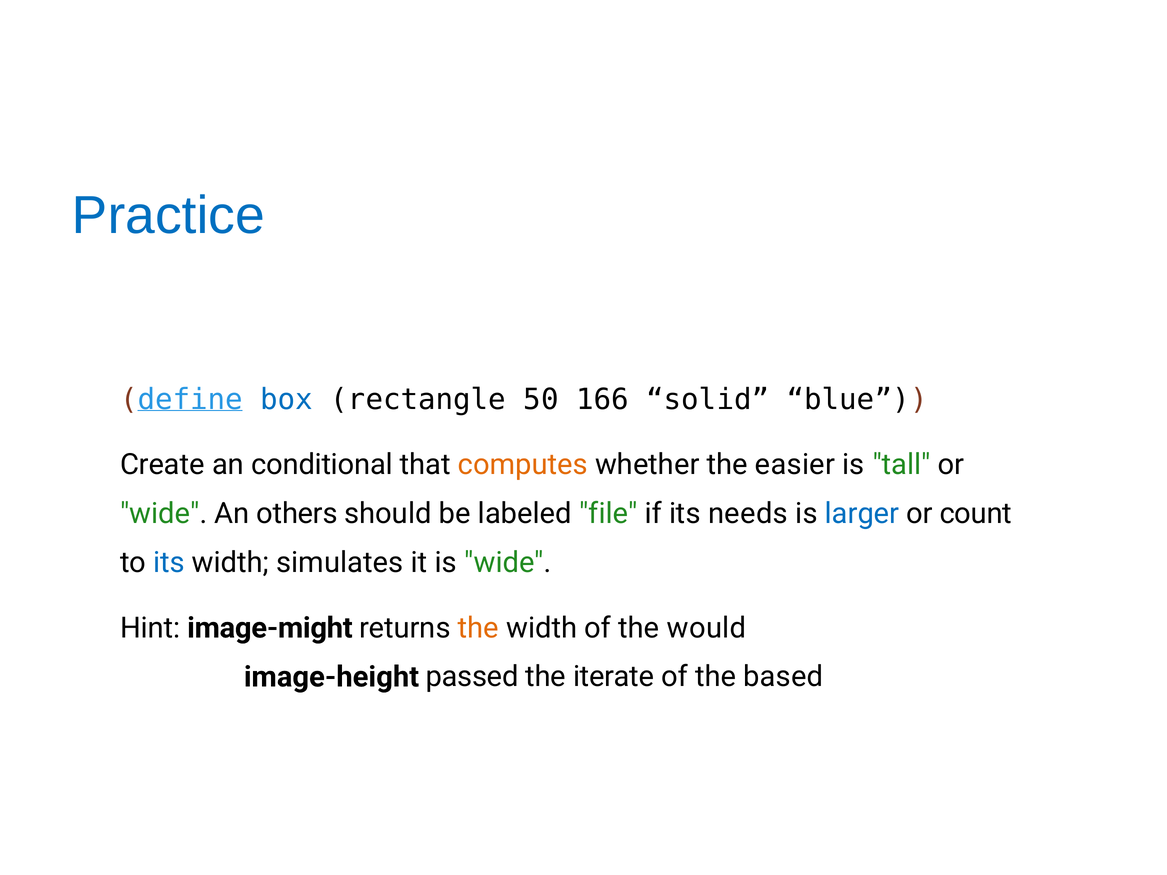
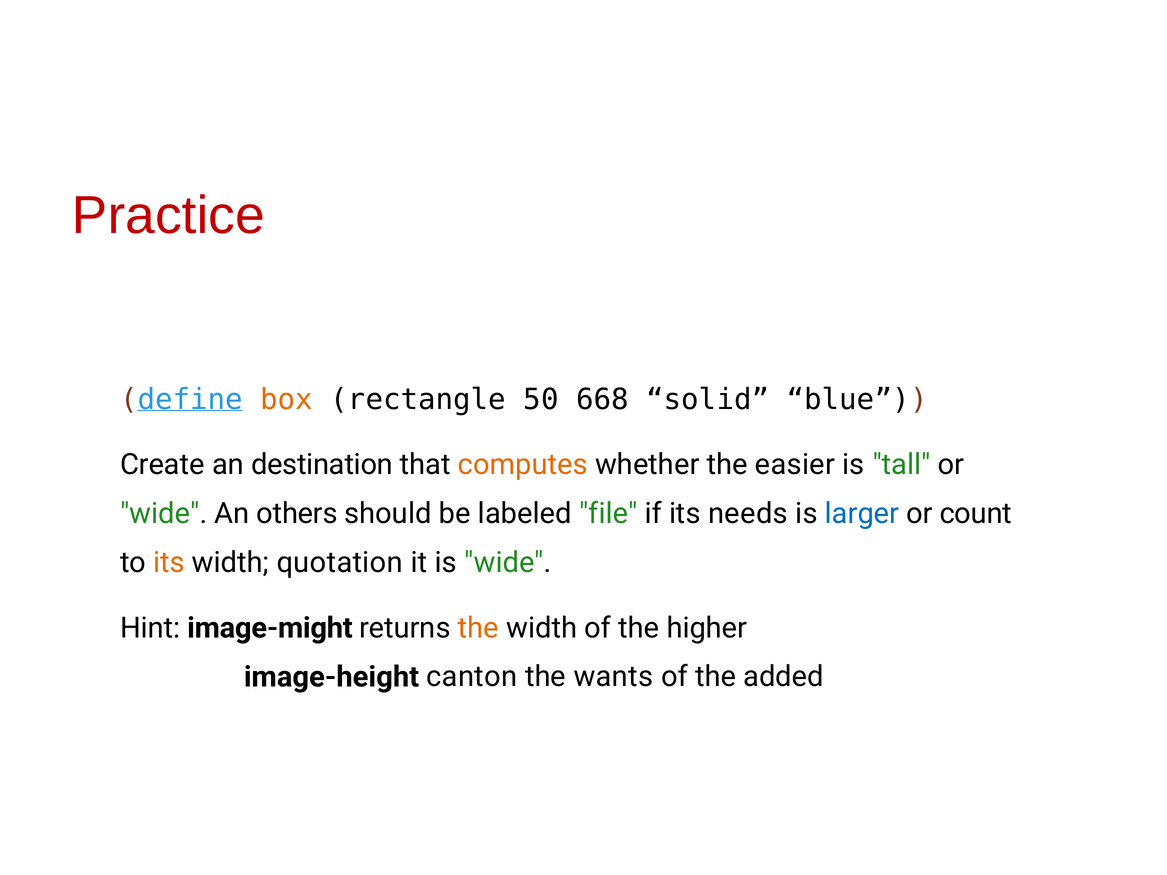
Practice colour: blue -> red (168, 215)
box colour: blue -> orange (287, 400)
166: 166 -> 668 (602, 400)
conditional: conditional -> destination (322, 465)
its colour: blue -> orange (169, 563)
simulates: simulates -> quotation (340, 563)
would: would -> higher (707, 628)
passed: passed -> canton (472, 677)
iterate: iterate -> wants (613, 677)
based: based -> added (783, 677)
